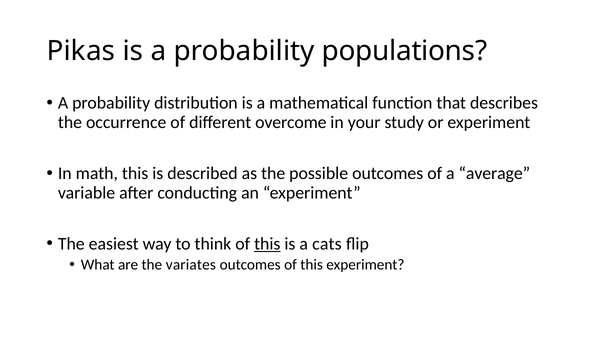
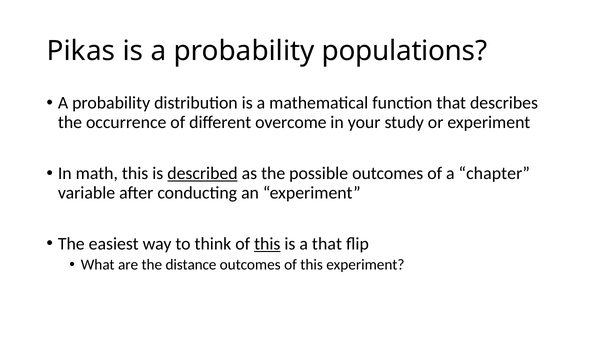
described underline: none -> present (202, 174)
average: average -> chapter (494, 174)
a cats: cats -> that (327, 244)
variates: variates -> distance (191, 265)
